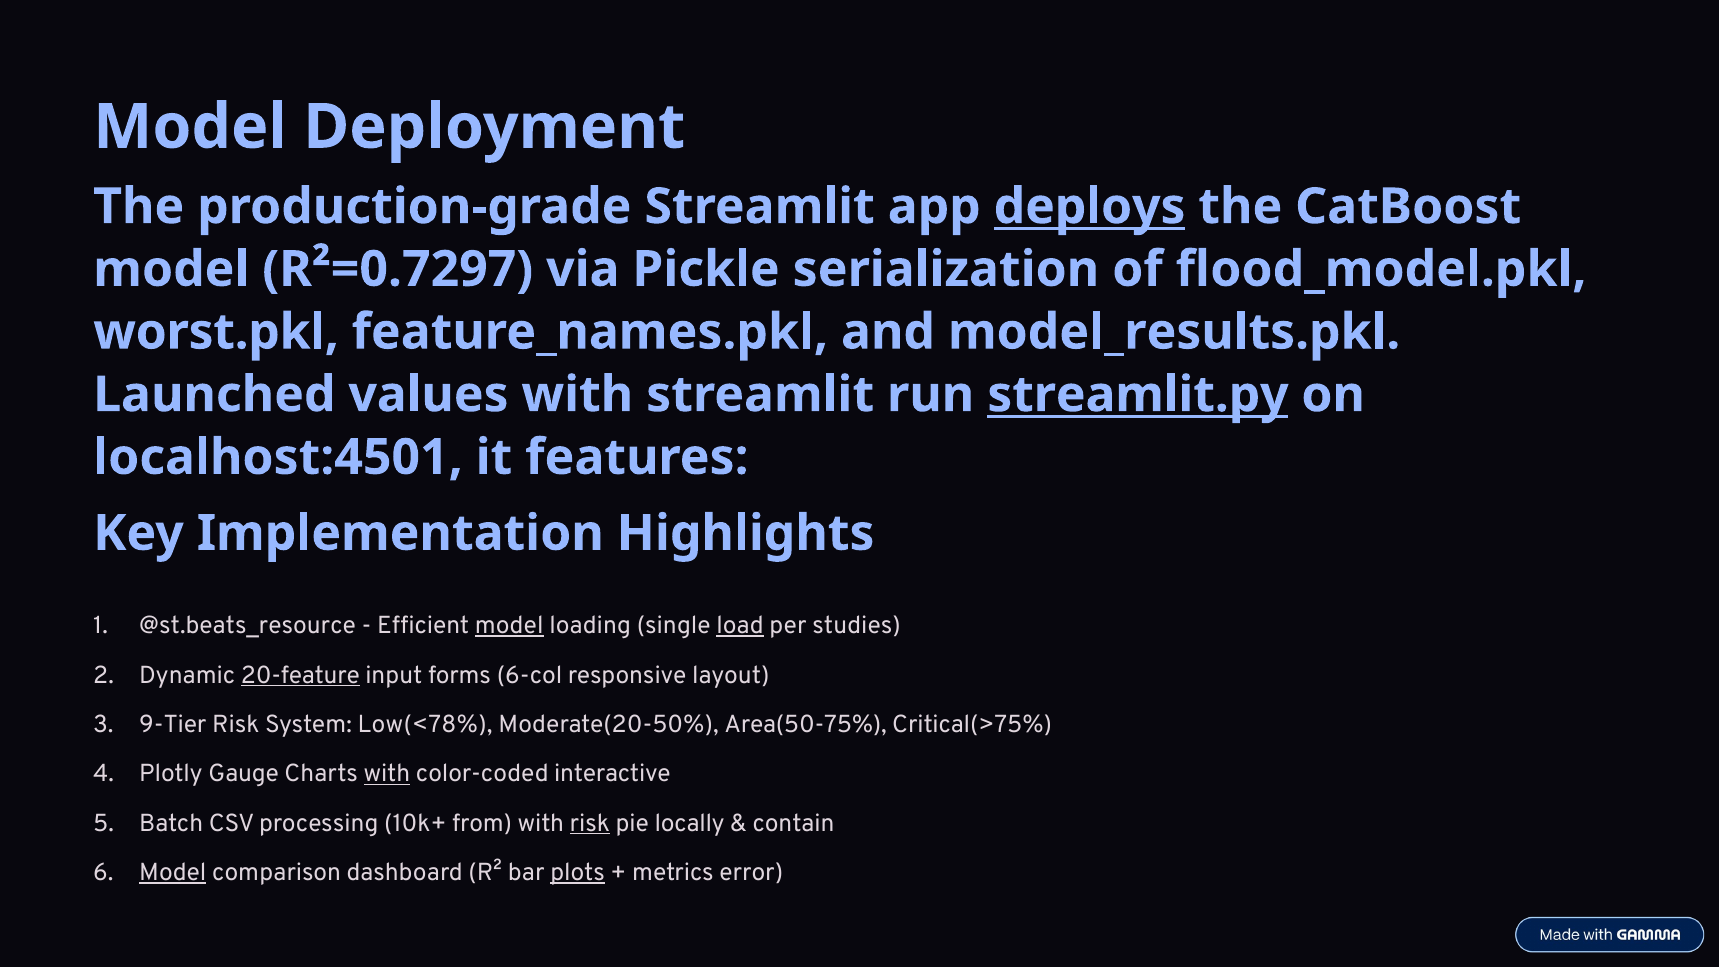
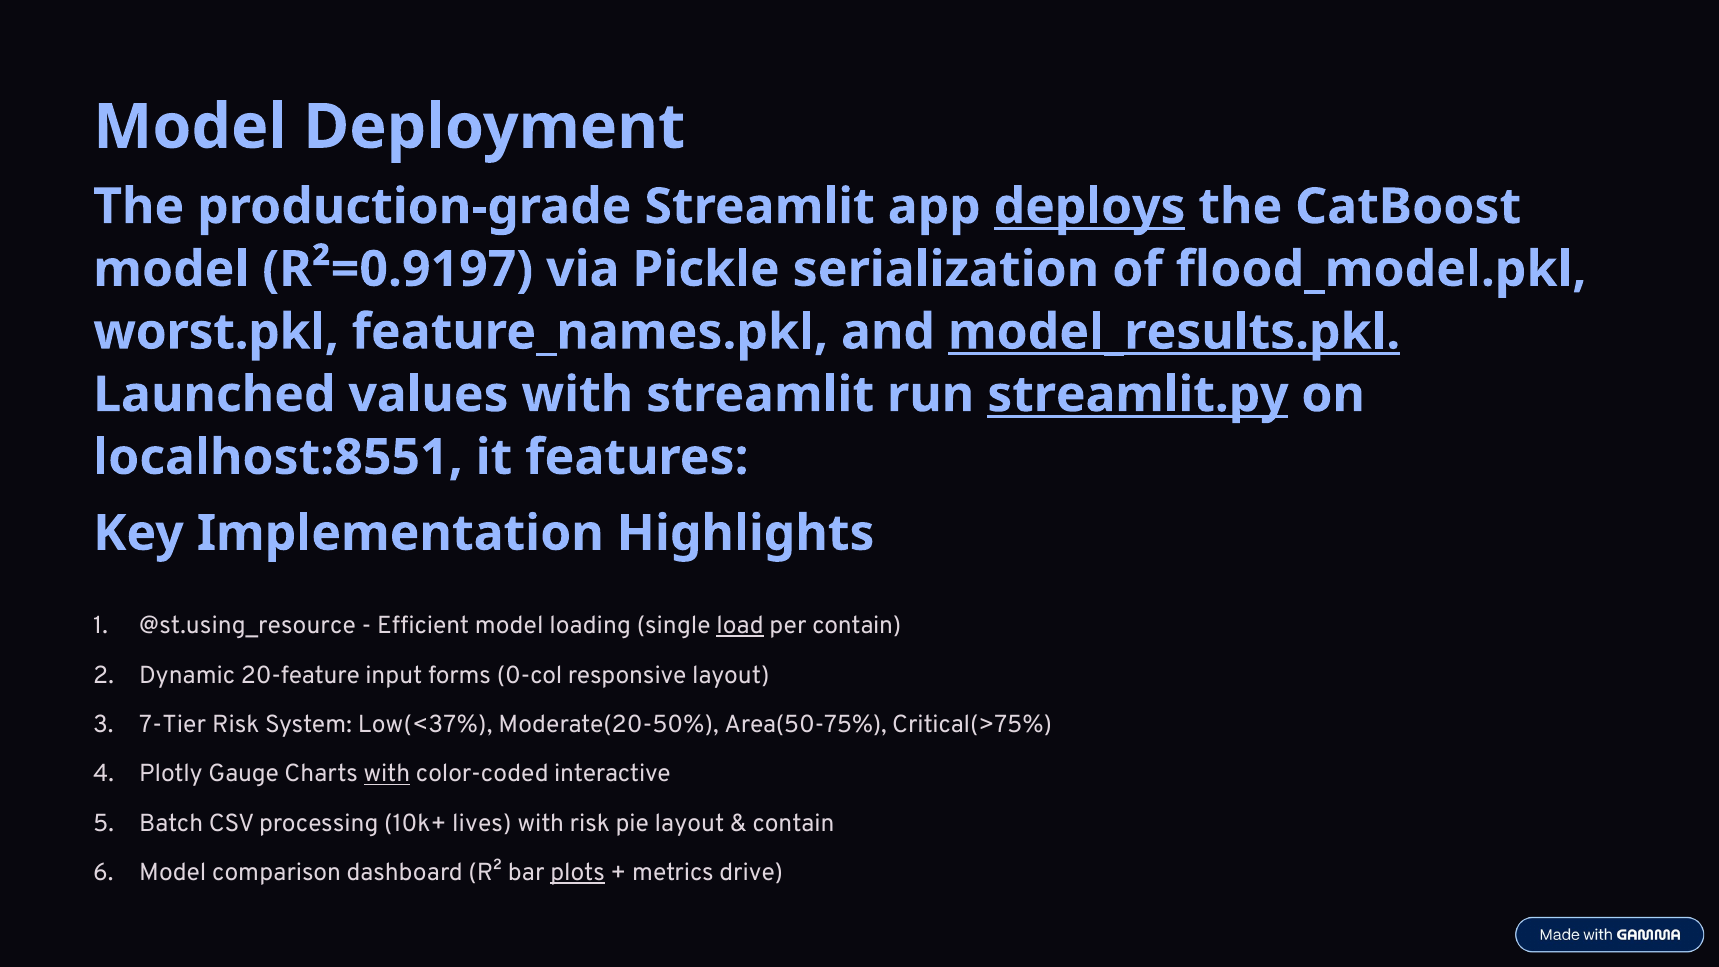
R²=0.7297: R²=0.7297 -> R²=0.9197 (398, 269)
model_results.pkl underline: none -> present (1174, 332)
localhost:4501: localhost:4501 -> localhost:8551 (278, 457)
@st.beats_resource: @st.beats_resource -> @st.using_resource (248, 626)
model underline: present -> none (509, 626)
per studies: studies -> contain (857, 626)
20-feature underline: present -> none (300, 675)
6-col: 6-col -> 0-col (530, 675)
9-Tier: 9-Tier -> 7-Tier (173, 724)
Low(<78%: Low(<78% -> Low(<37% (425, 724)
from: from -> lives (482, 823)
risk underline: present -> none (590, 823)
pie locally: locally -> layout (690, 823)
Model underline: present -> none (173, 872)
error: error -> drive (751, 872)
